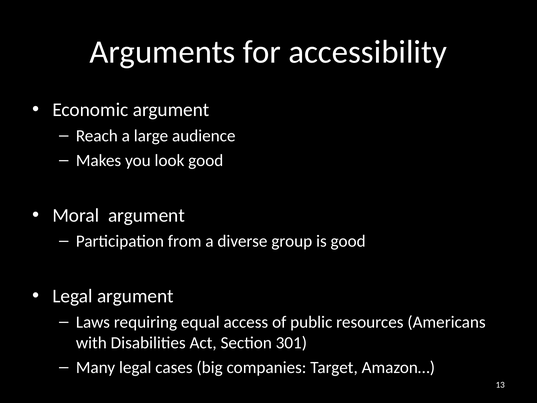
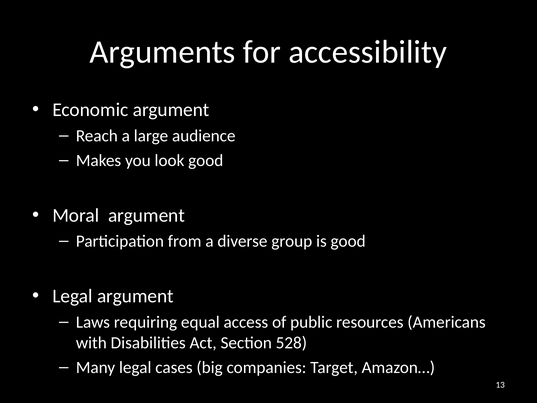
301: 301 -> 528 (291, 343)
